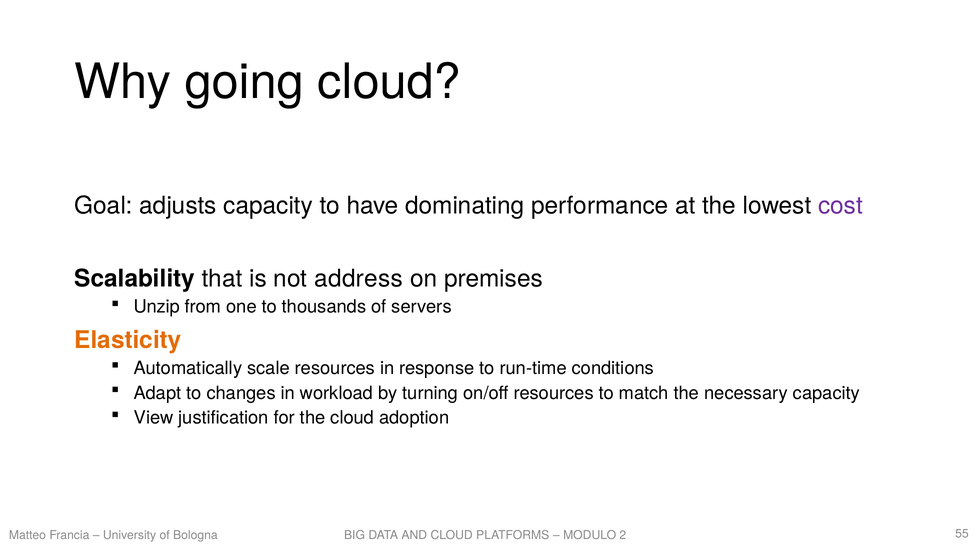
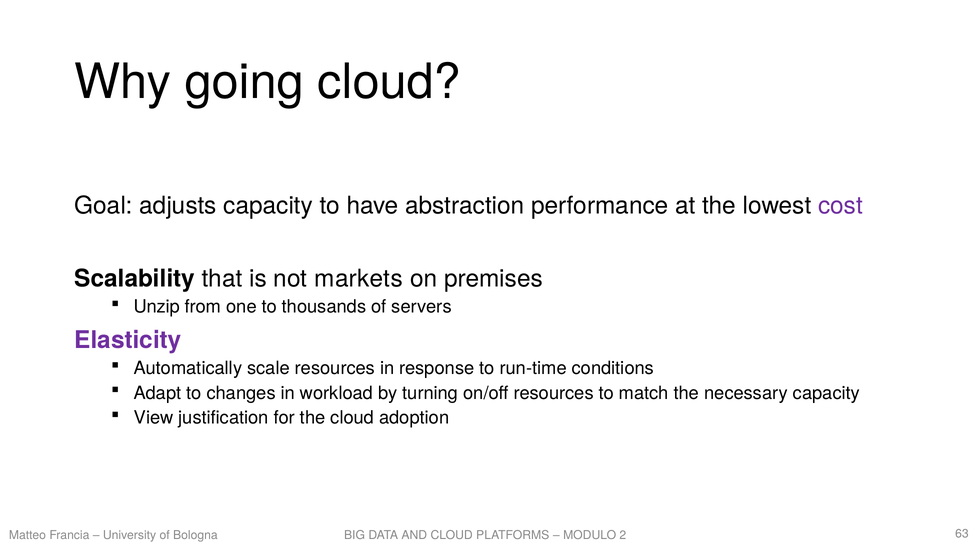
dominating: dominating -> abstraction (465, 206)
address: address -> markets (359, 279)
Elasticity colour: orange -> purple (128, 340)
55: 55 -> 63 (962, 534)
